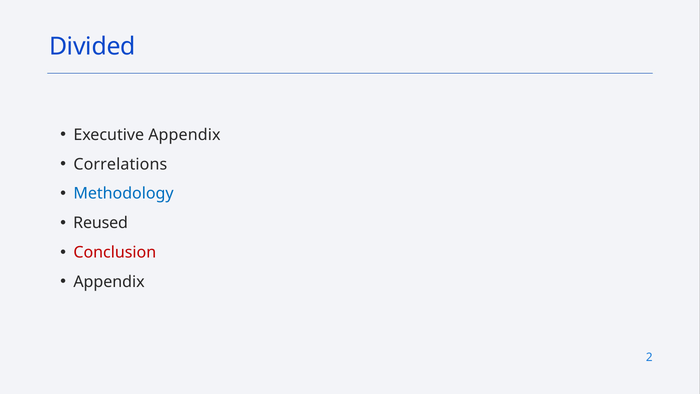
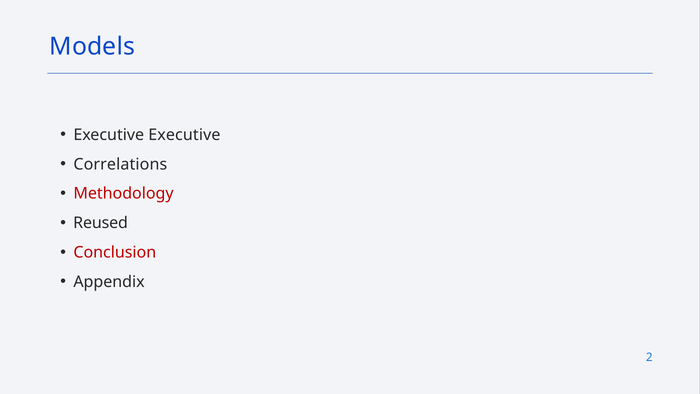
Divided: Divided -> Models (92, 47)
Executive Appendix: Appendix -> Executive (184, 135)
Methodology colour: blue -> red (124, 194)
